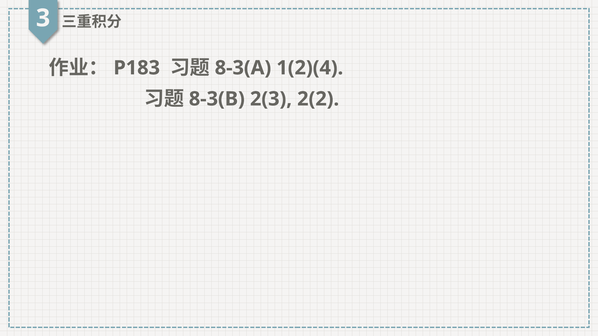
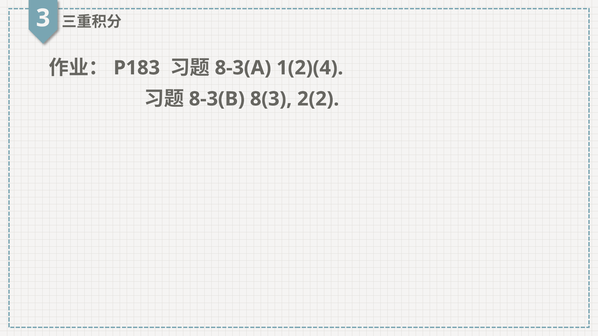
2(3: 2(3 -> 8(3 (271, 99)
